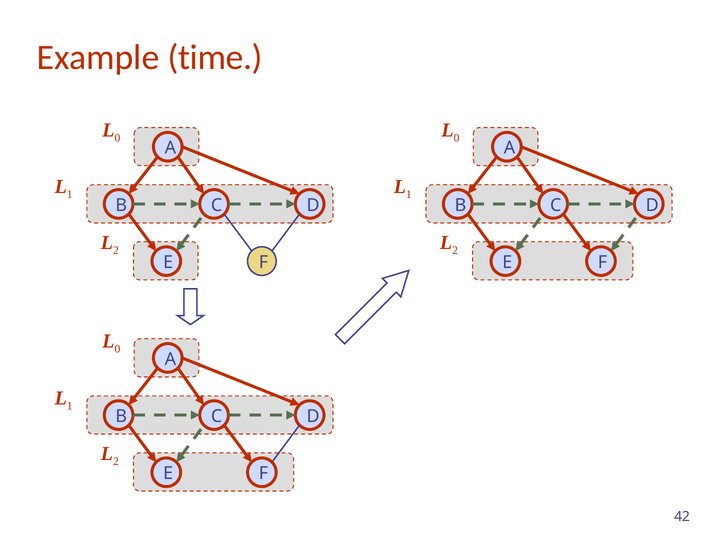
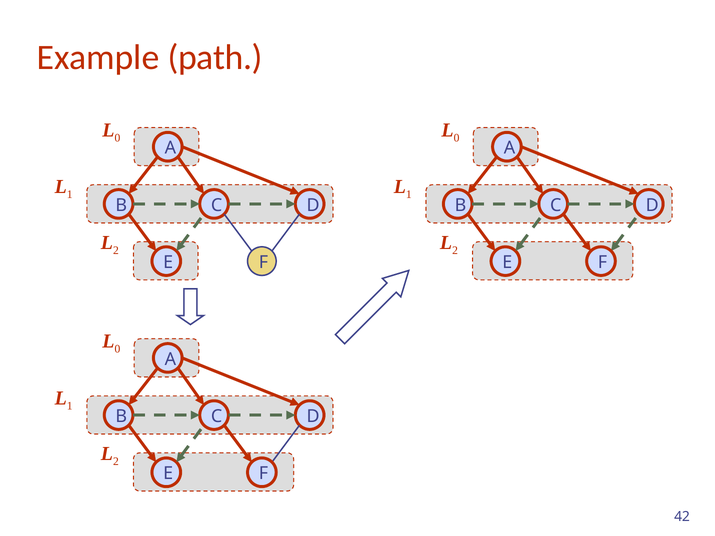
time: time -> path (215, 57)
